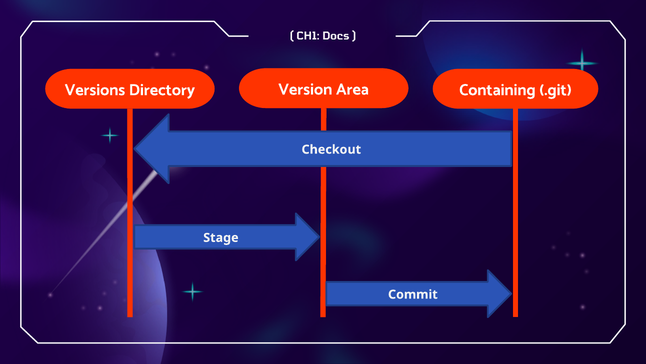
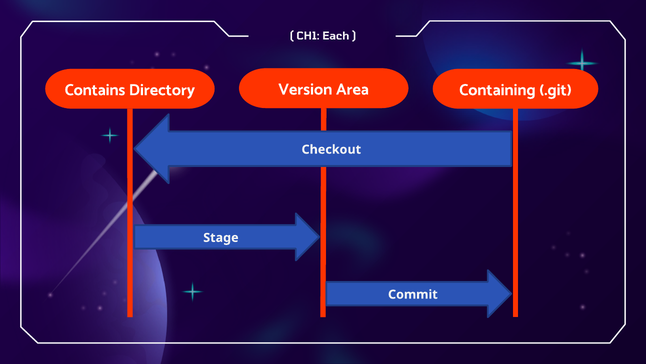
Docs: Docs -> Each (336, 36)
Versions: Versions -> Contains (95, 90)
